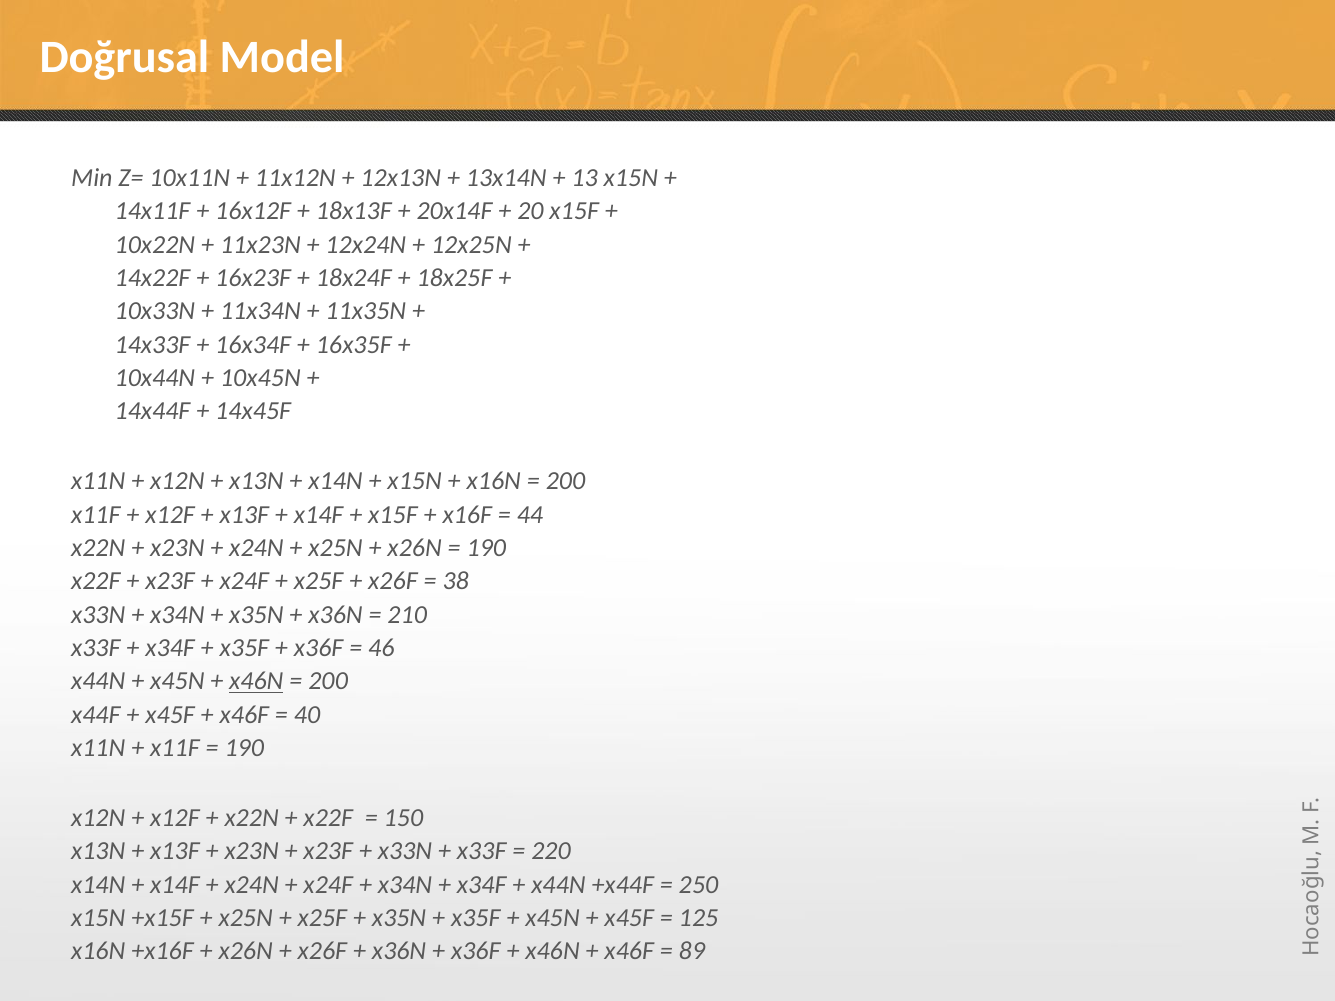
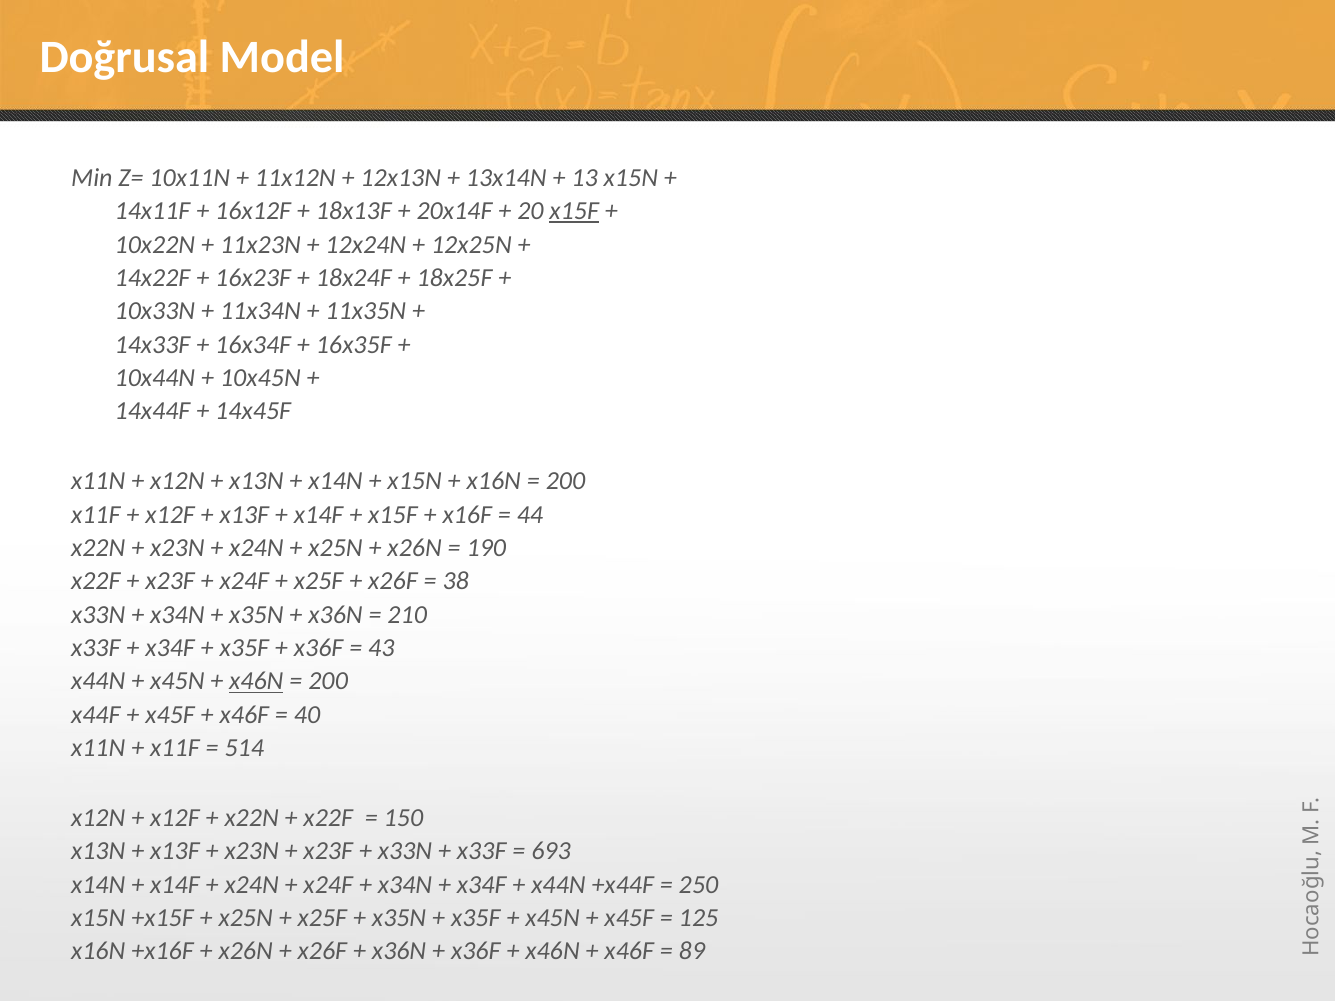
x15F underline: none -> present (574, 211)
46: 46 -> 43 (381, 648)
190: 190 -> 514 (244, 748)
220: 220 -> 693 (551, 851)
